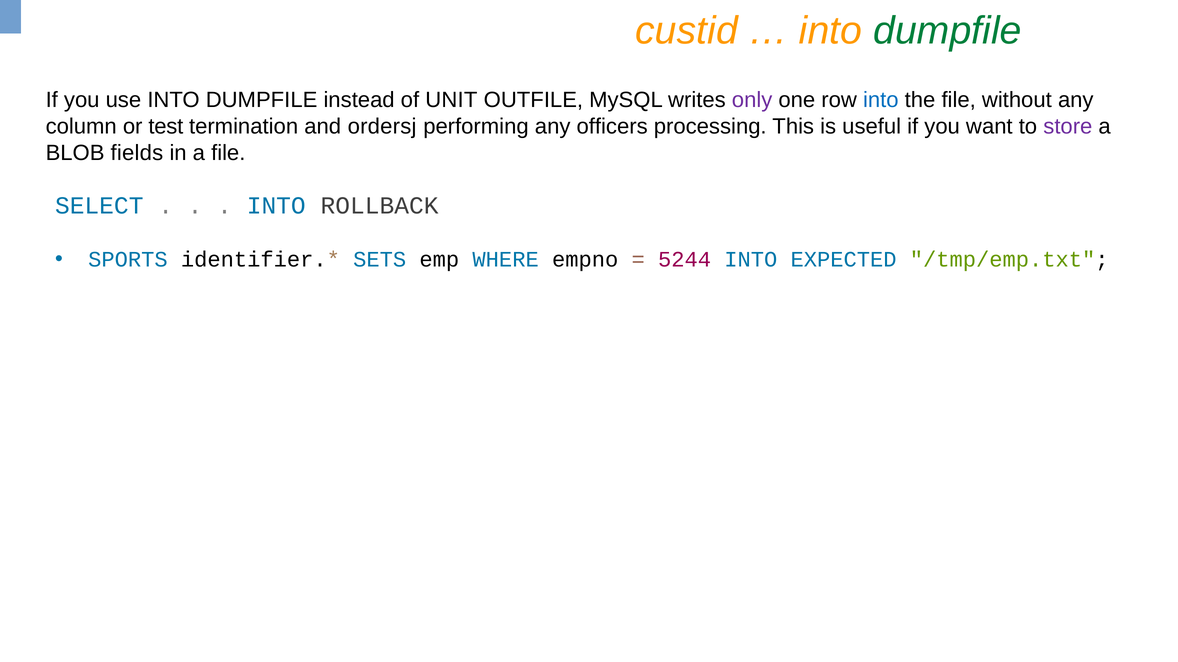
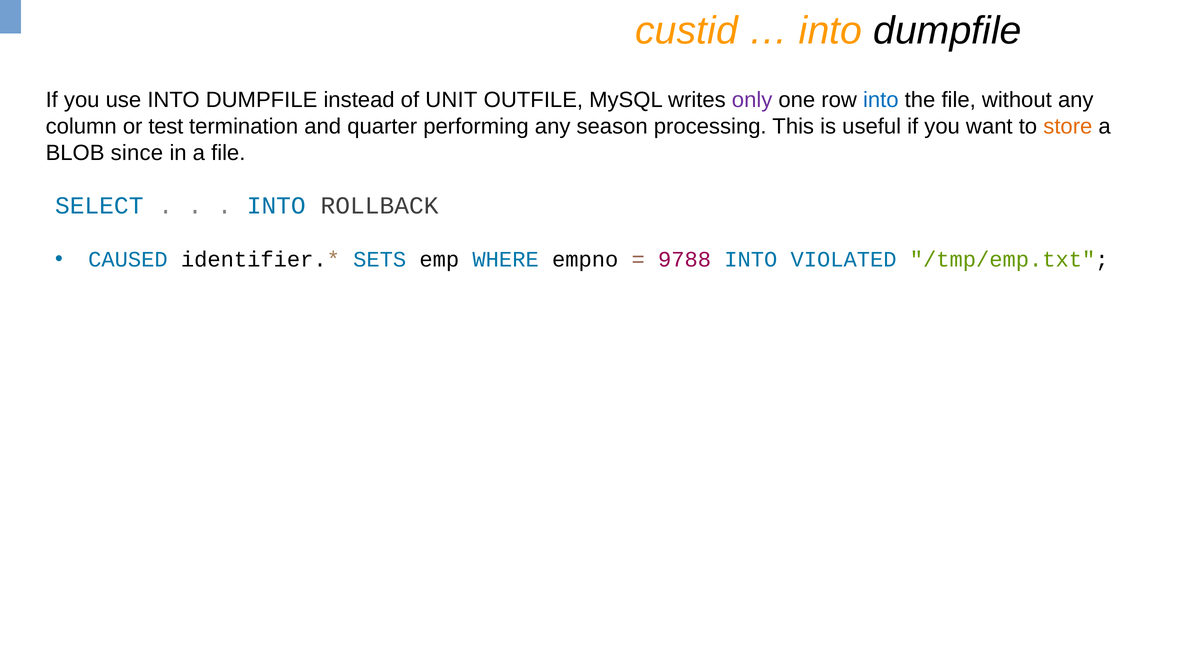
dumpfile colour: green -> black (947, 31)
ordersj: ordersj -> quarter (382, 127)
officers: officers -> season (612, 127)
store colour: purple -> orange (1068, 127)
fields: fields -> since (137, 153)
SPORTS: SPORTS -> CAUSED (128, 260)
5244: 5244 -> 9788 (685, 260)
EXPECTED: EXPECTED -> VIOLATED (844, 260)
